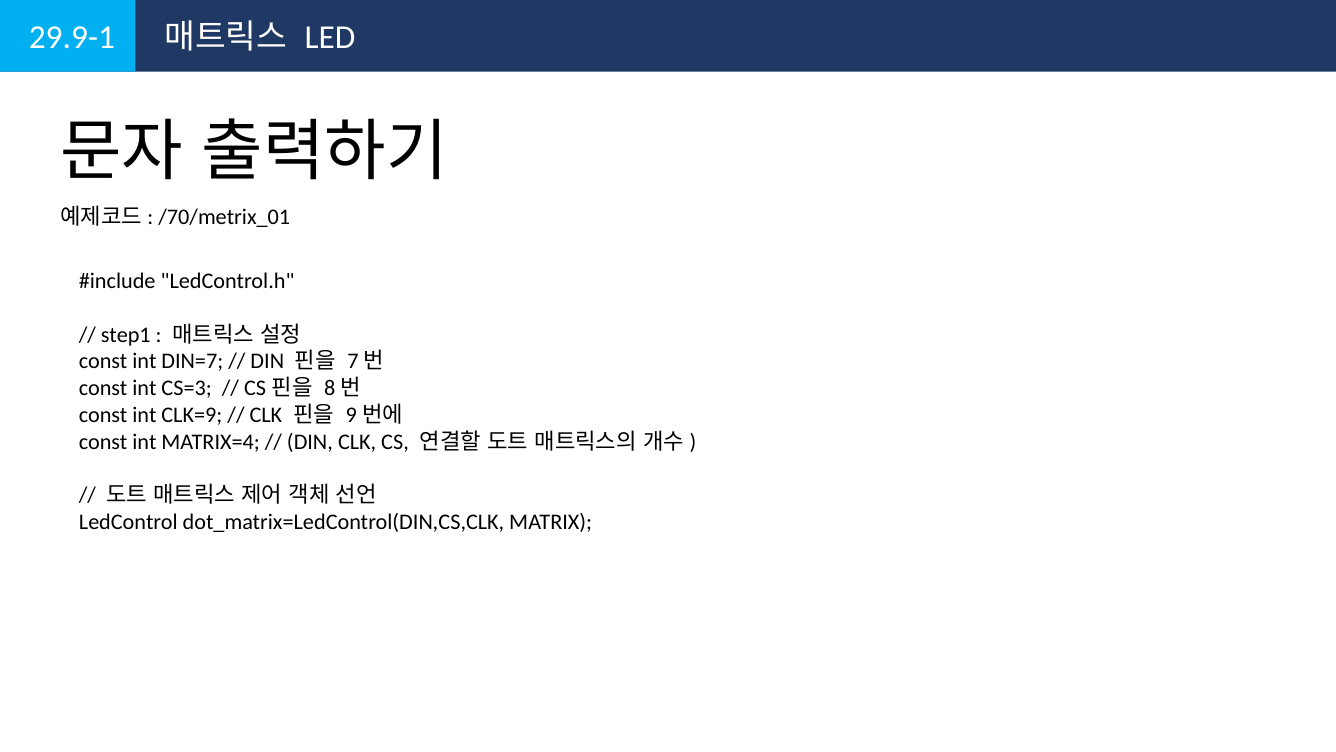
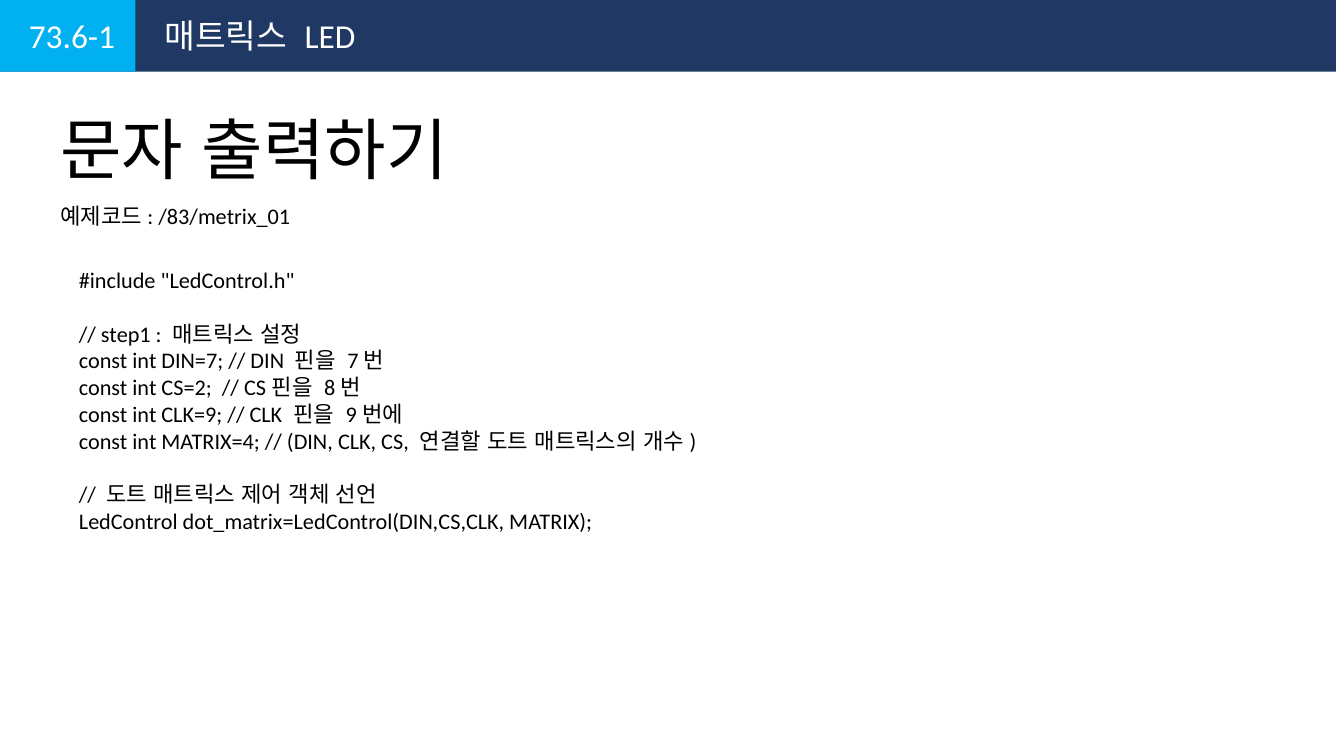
29.9-1: 29.9-1 -> 73.6-1 (72, 38)
/70/metrix_01: /70/metrix_01 -> /83/metrix_01 (224, 217)
CS=3: CS=3 -> CS=2 (187, 388)
